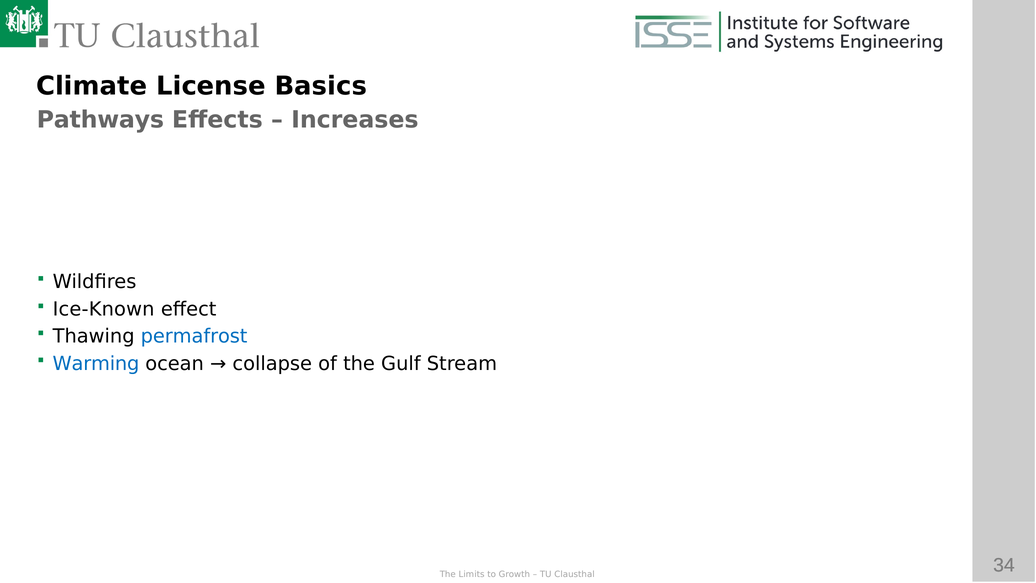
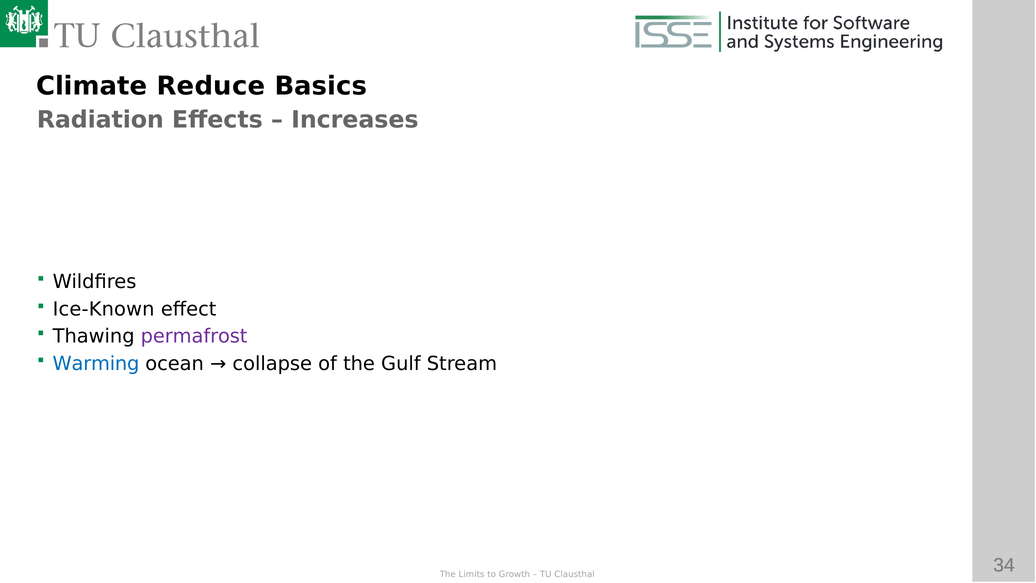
License: License -> Reduce (211, 86)
Pathways: Pathways -> Radiation (100, 120)
permafrost colour: blue -> purple (194, 336)
